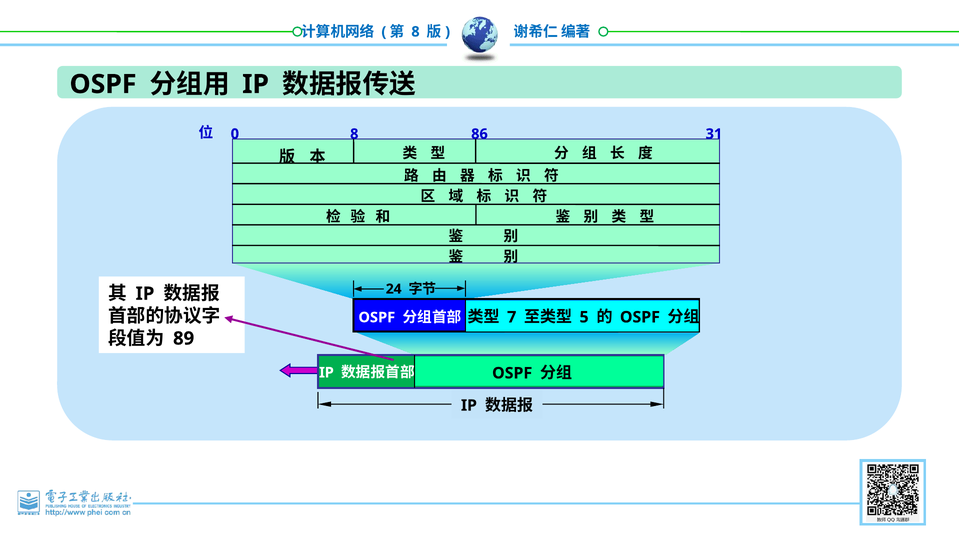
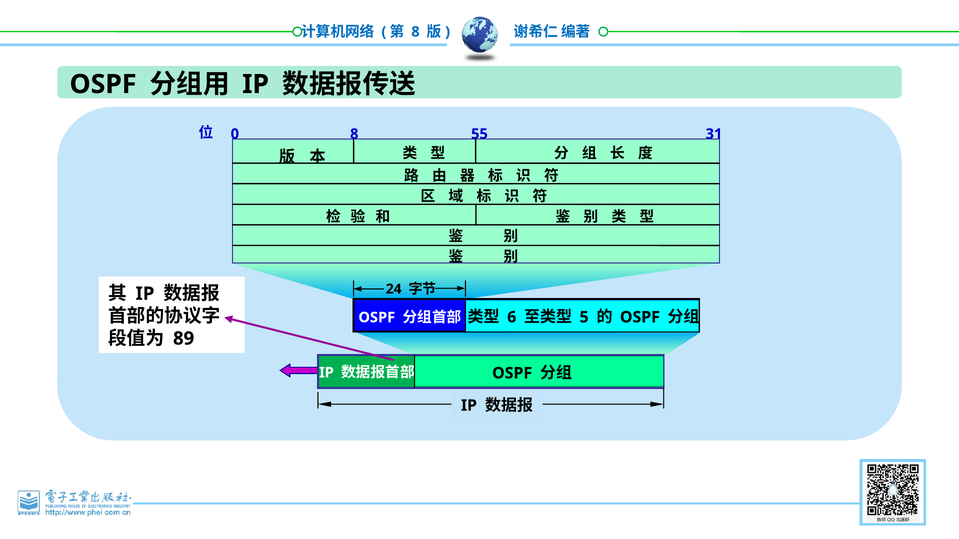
86: 86 -> 55 (479, 134)
7: 7 -> 6 (512, 317)
